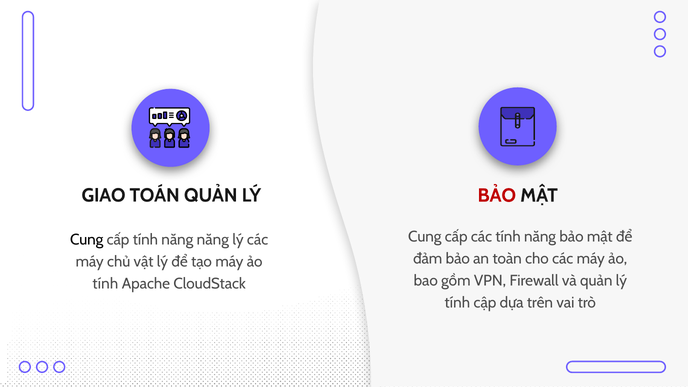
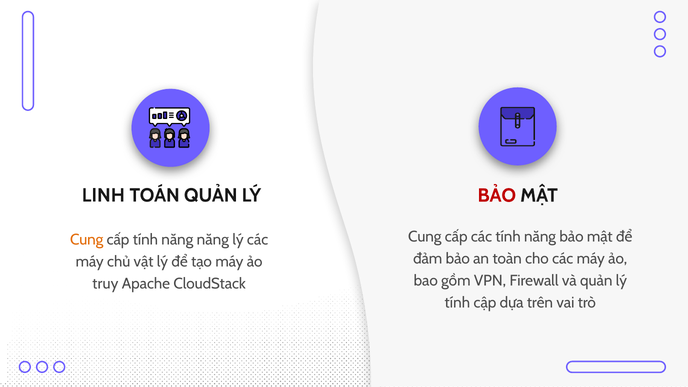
GIAO: GIAO -> LINH (103, 195)
Cung colour: black -> orange (87, 240)
tính: tính -> truy (105, 284)
